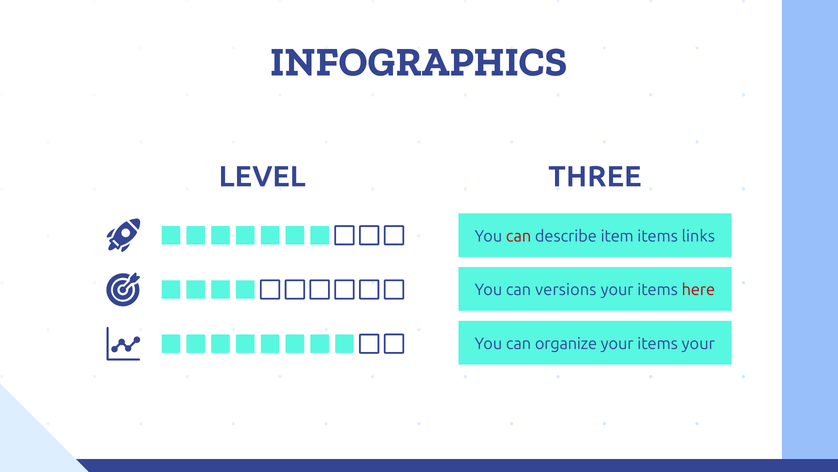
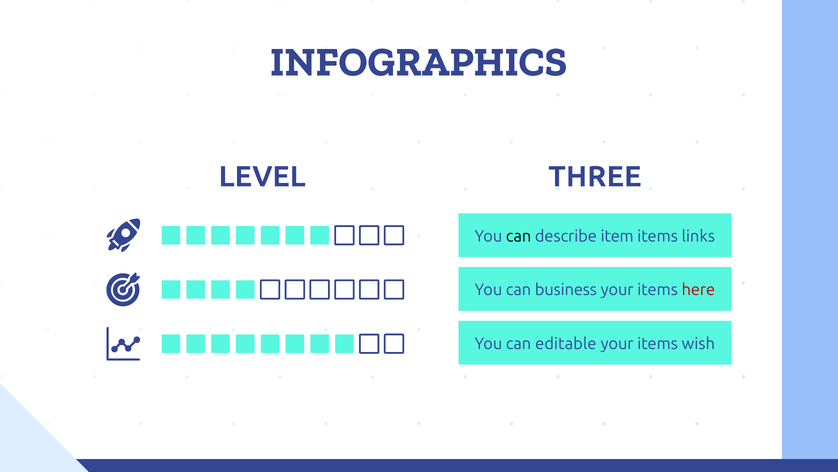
can colour: red -> black (519, 236)
versions: versions -> business (566, 290)
organize: organize -> editable (566, 343)
items your: your -> wish (698, 343)
